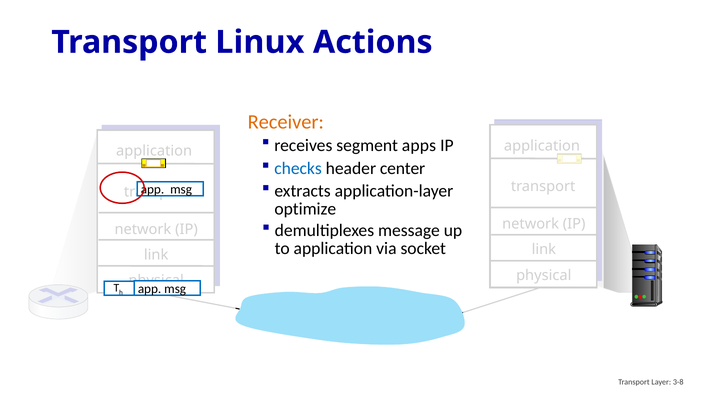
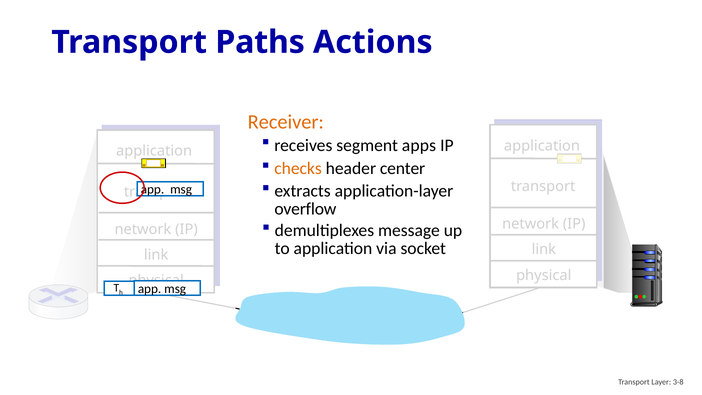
Linux: Linux -> Paths (260, 42)
checks colour: blue -> orange (298, 169)
optimize: optimize -> overflow (305, 209)
